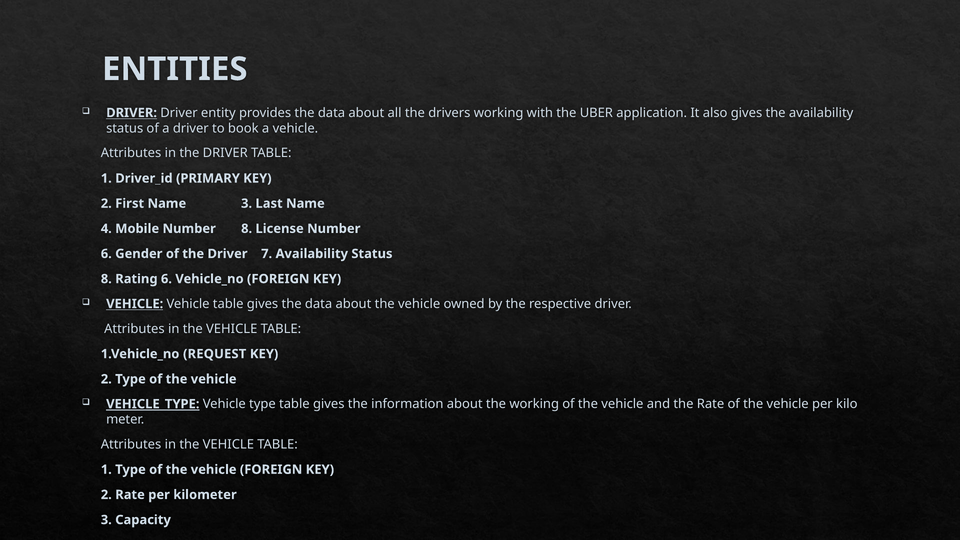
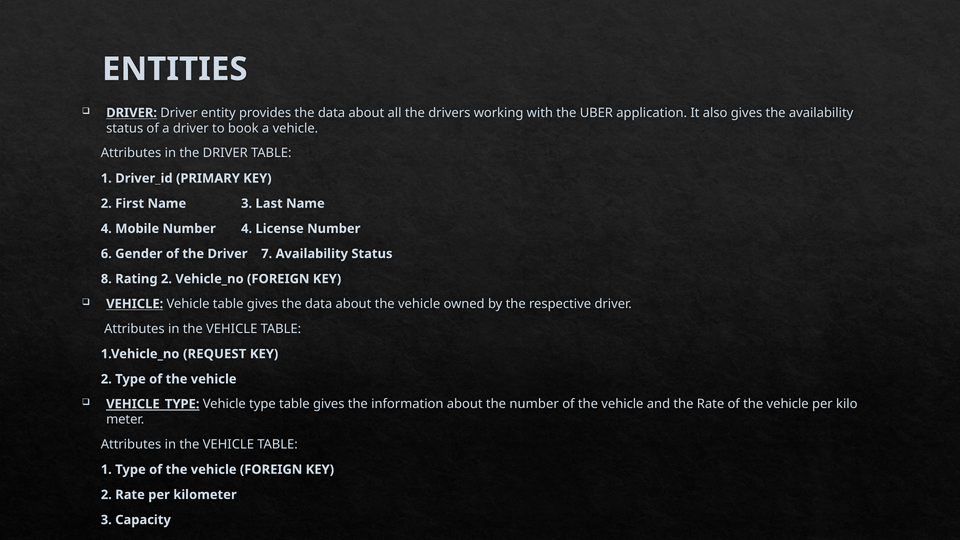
Number 8: 8 -> 4 (247, 229)
Rating 6: 6 -> 2 (166, 279)
the working: working -> number (534, 404)
